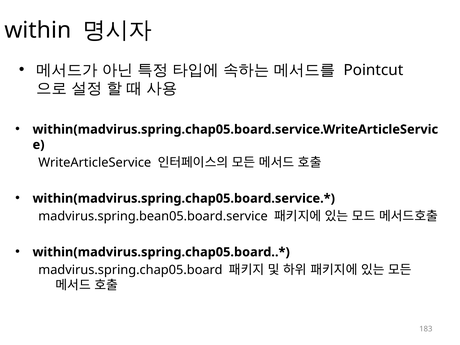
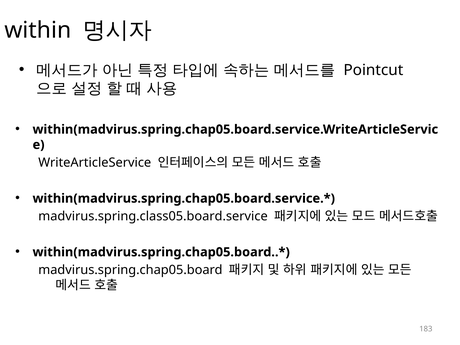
madvirus.spring.bean05.board.service: madvirus.spring.bean05.board.service -> madvirus.spring.class05.board.service (153, 216)
